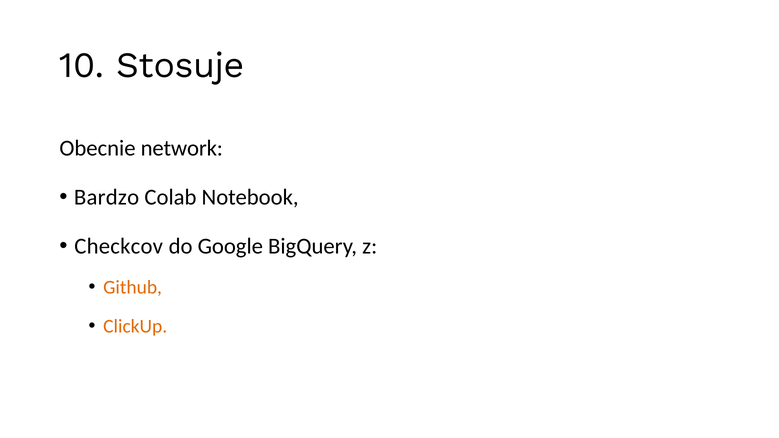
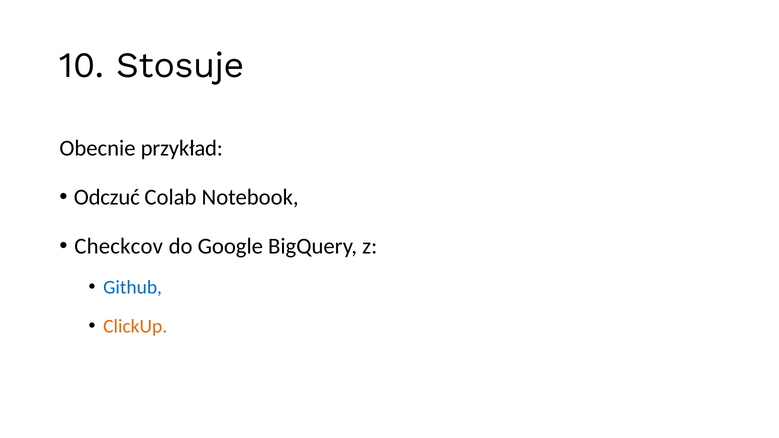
network: network -> przykład (182, 148)
Bardzo: Bardzo -> Odczuć (107, 197)
Github colour: orange -> blue (133, 287)
